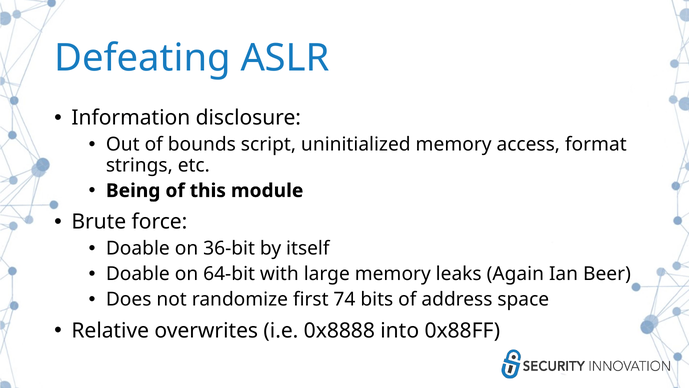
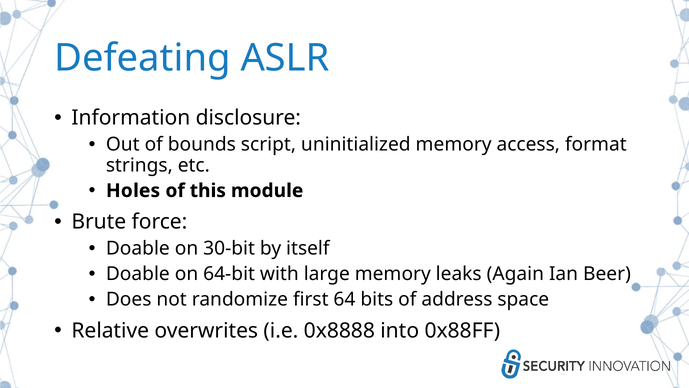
Being: Being -> Holes (133, 191)
36-bit: 36-bit -> 30-bit (229, 248)
74: 74 -> 64 (344, 299)
